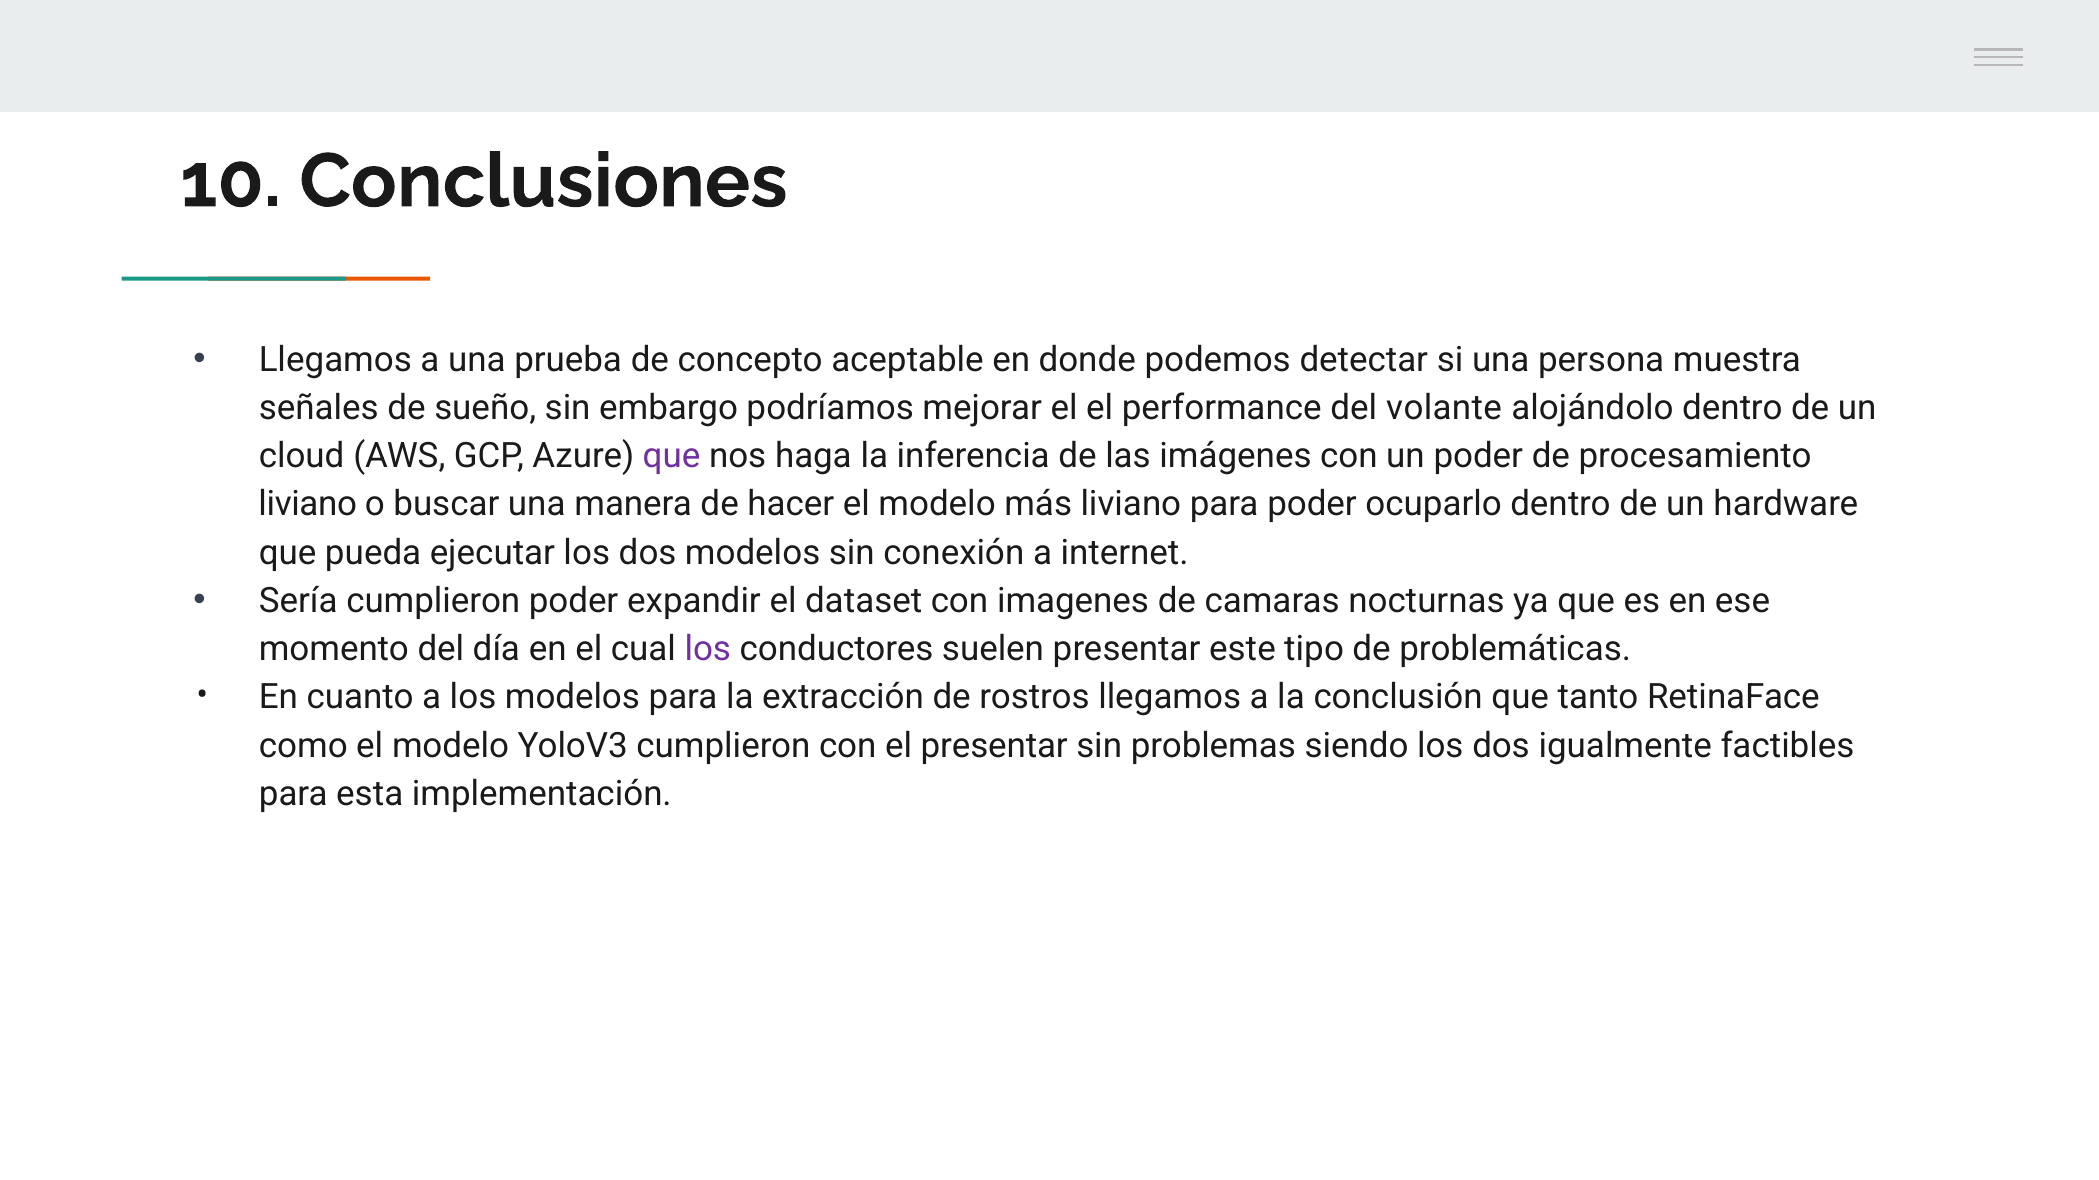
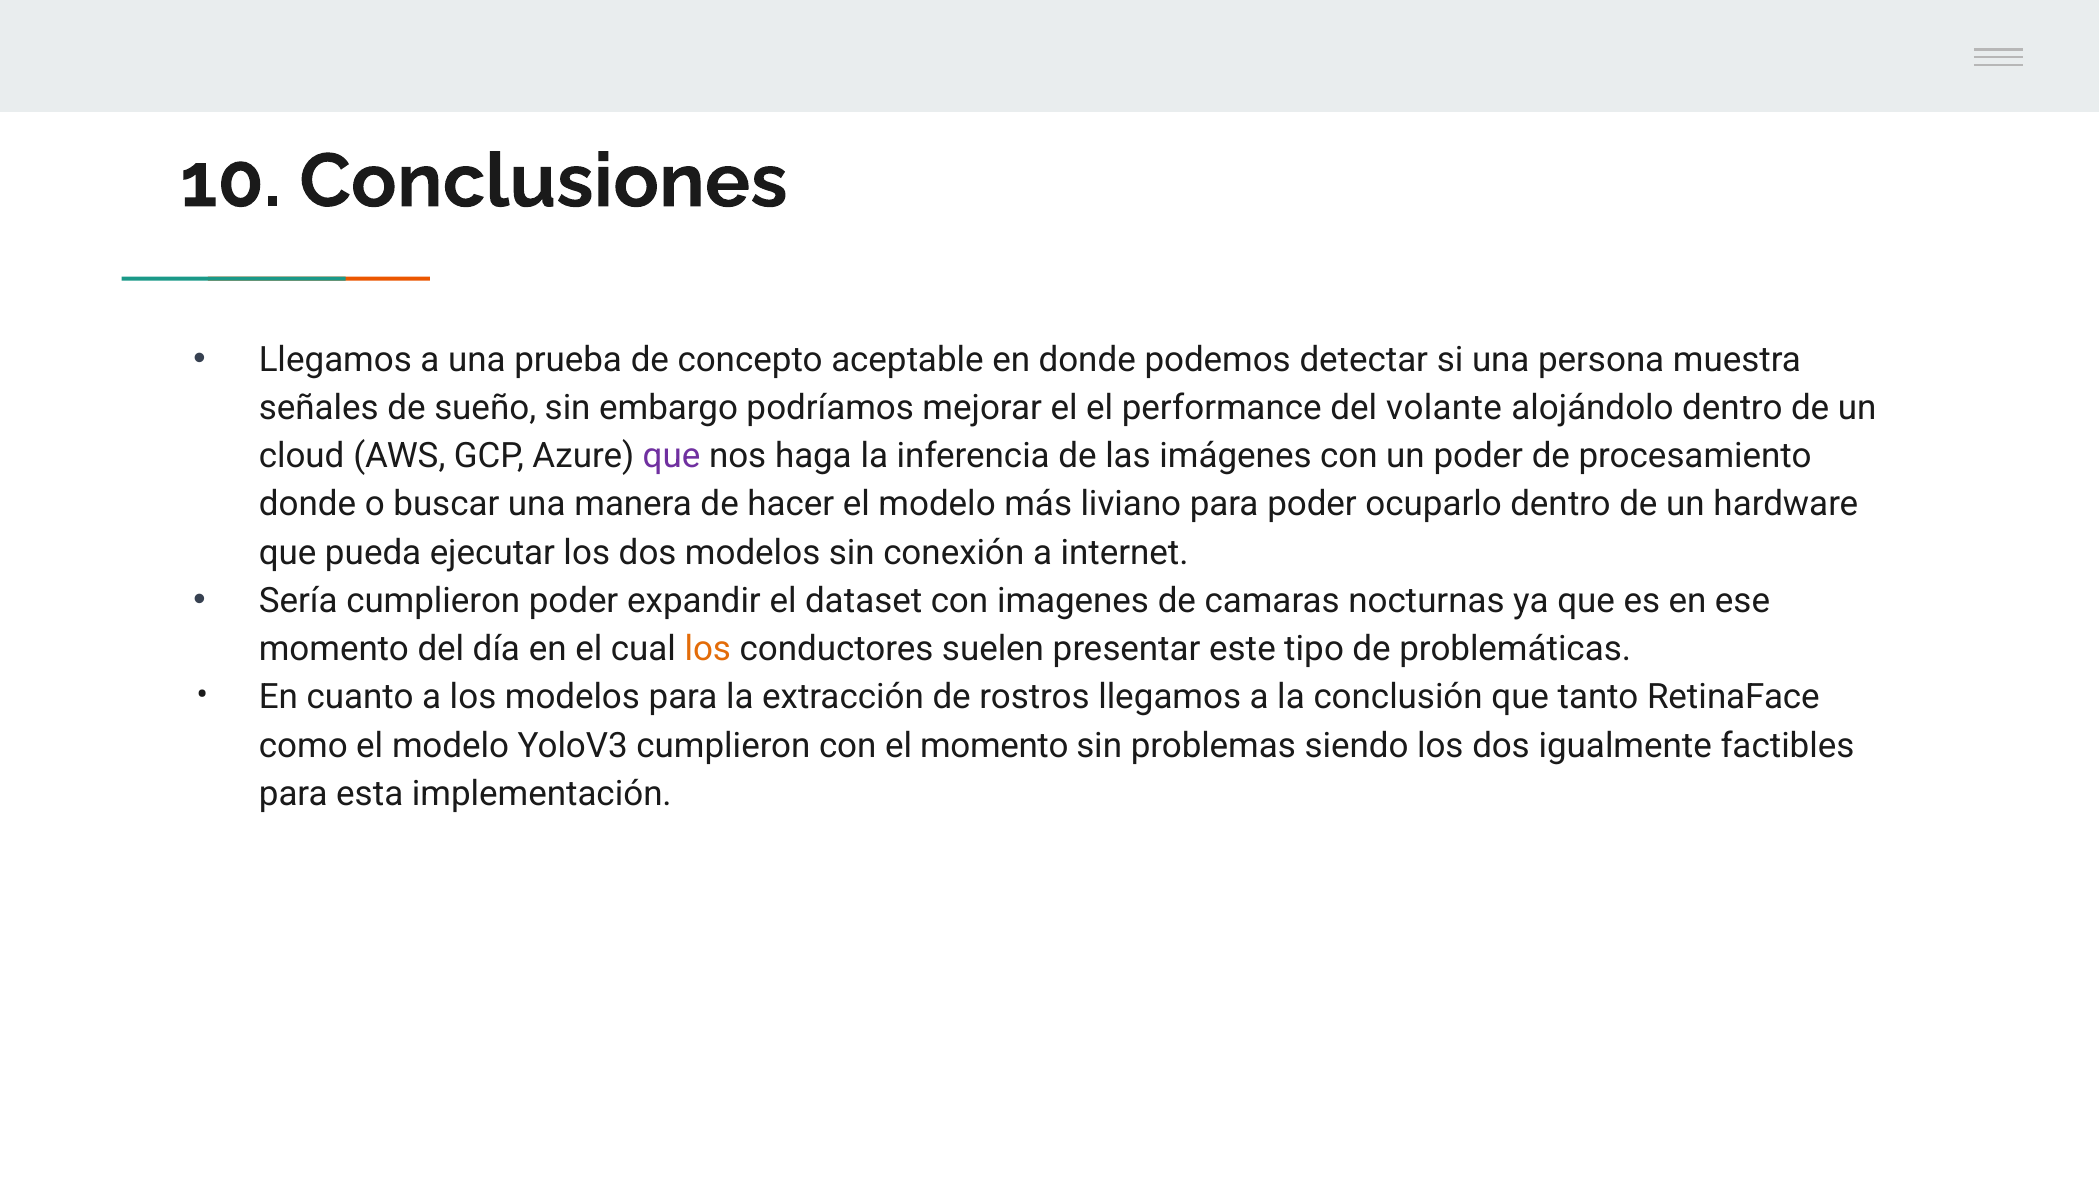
liviano: liviano -> donde (308, 505)
los colour: purple -> orange (708, 649)
el presentar: presentar -> momento (994, 746)
